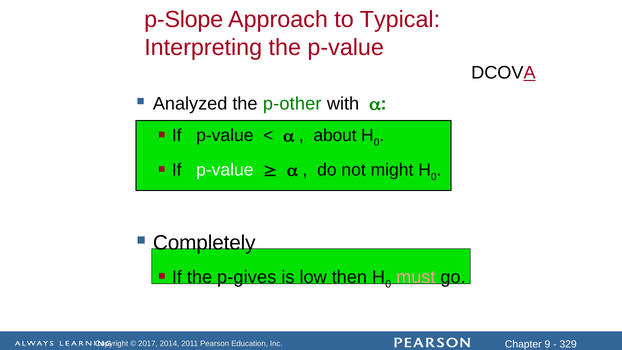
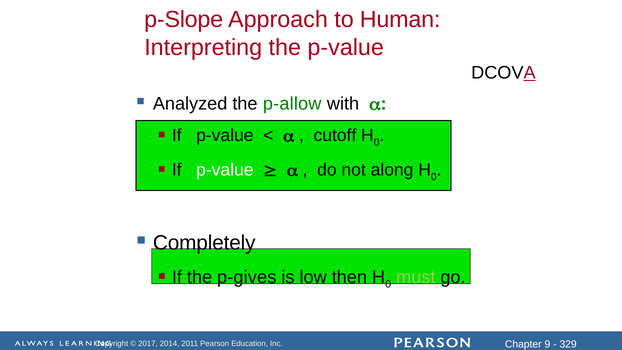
Typical: Typical -> Human (400, 20)
p-other: p-other -> p-allow (292, 104)
about: about -> cutoff (335, 136)
might: might -> along (392, 170)
must colour: pink -> light green (416, 277)
